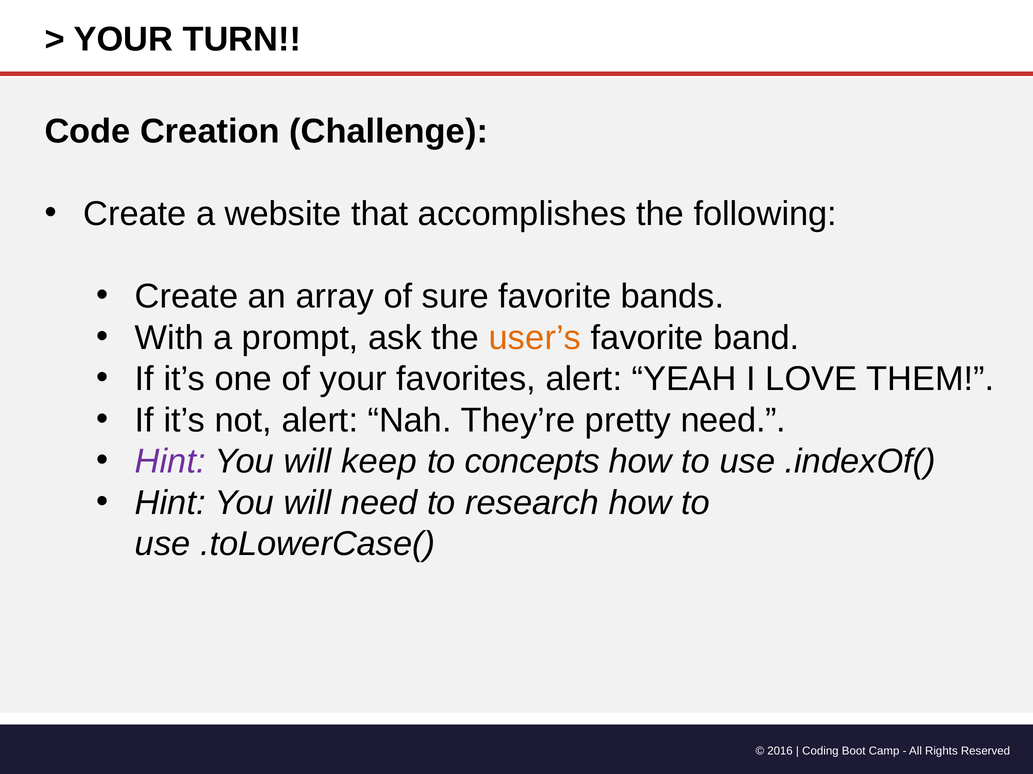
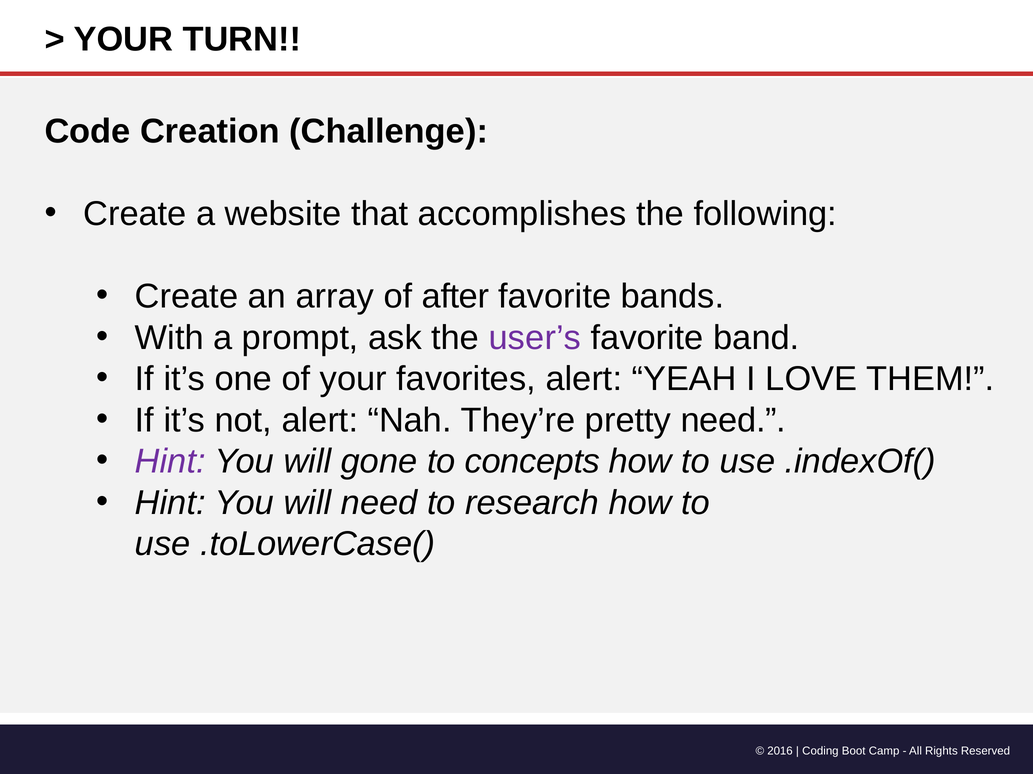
sure: sure -> after (455, 297)
user’s colour: orange -> purple (535, 338)
keep: keep -> gone (379, 462)
